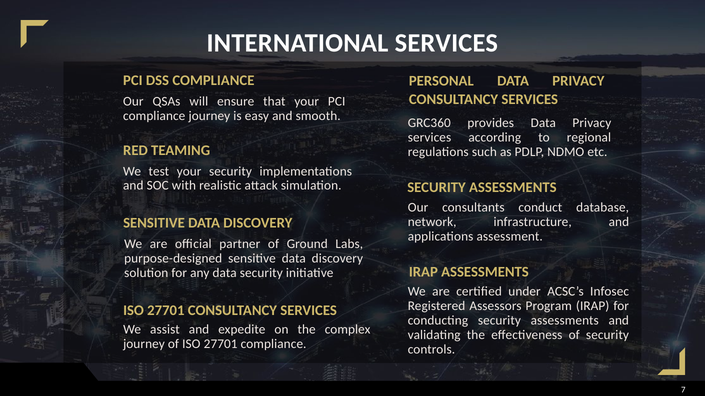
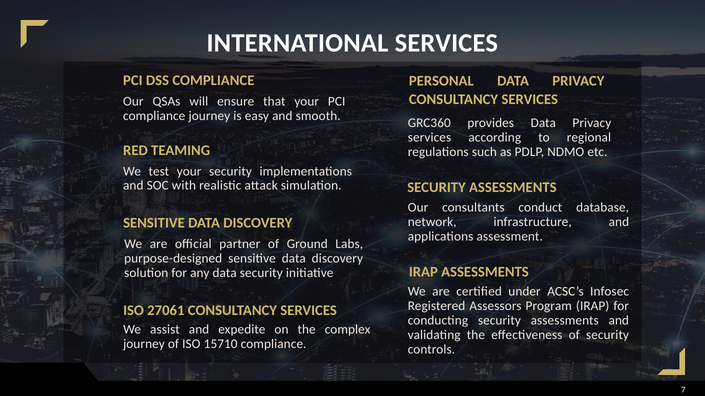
27701: 27701 -> 27061 (166, 311)
of ISO 27701: 27701 -> 15710 (221, 344)
